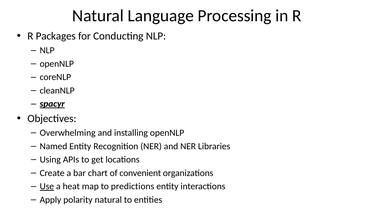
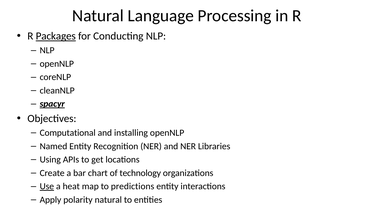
Packages underline: none -> present (56, 36)
Overwhelming: Overwhelming -> Computational (68, 133)
convenient: convenient -> technology (140, 173)
